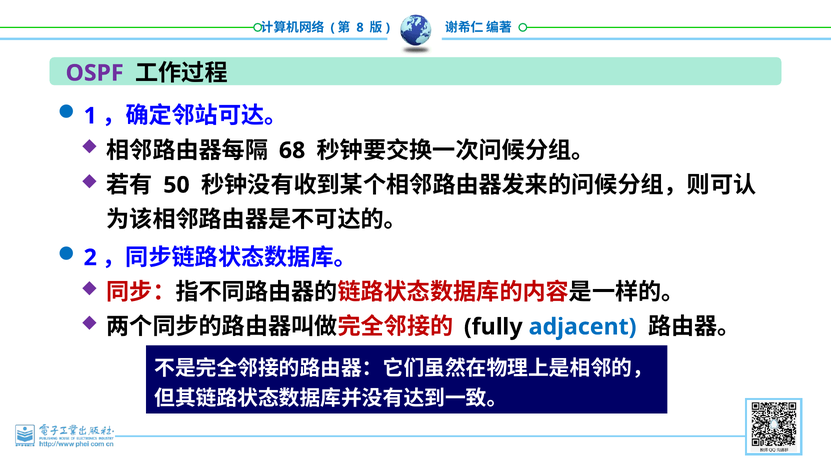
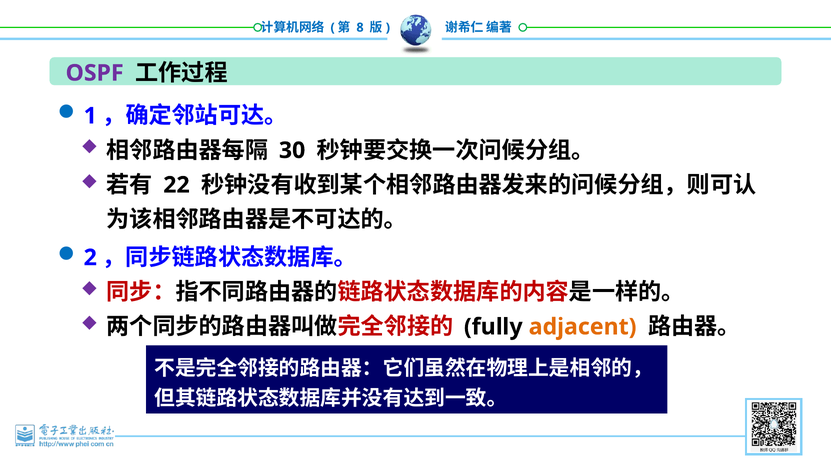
68: 68 -> 30 (292, 151)
50: 50 -> 22 (176, 185)
adjacent colour: blue -> orange (583, 327)
